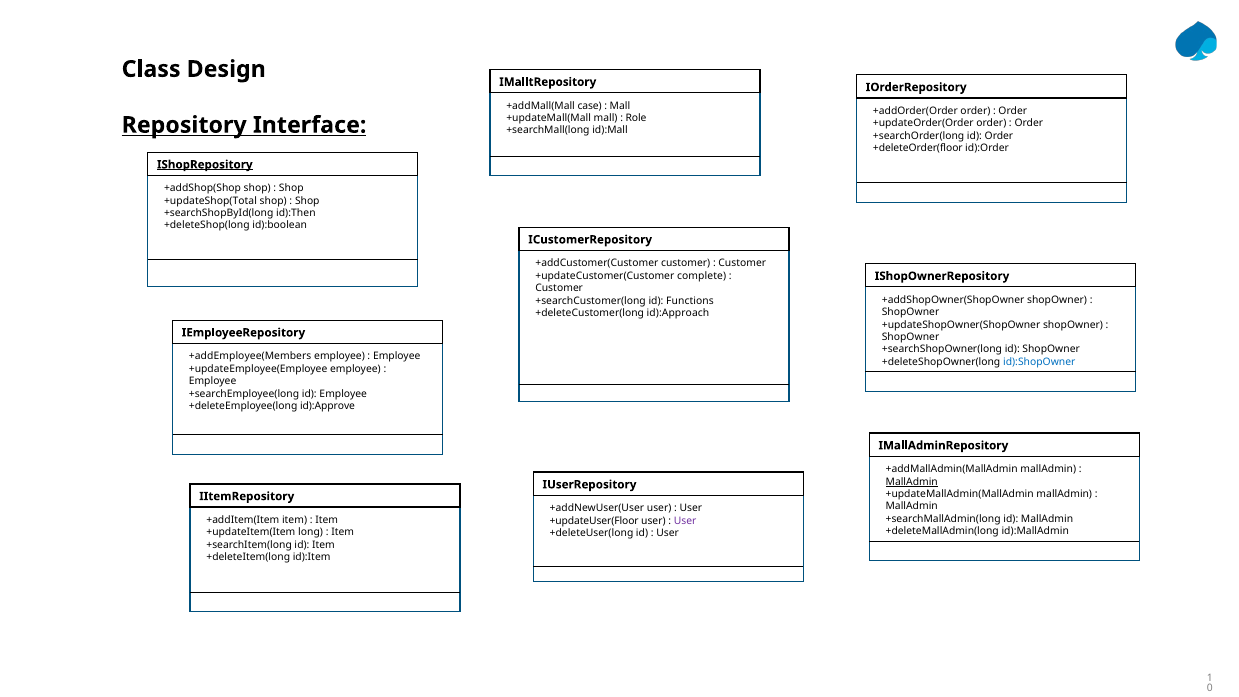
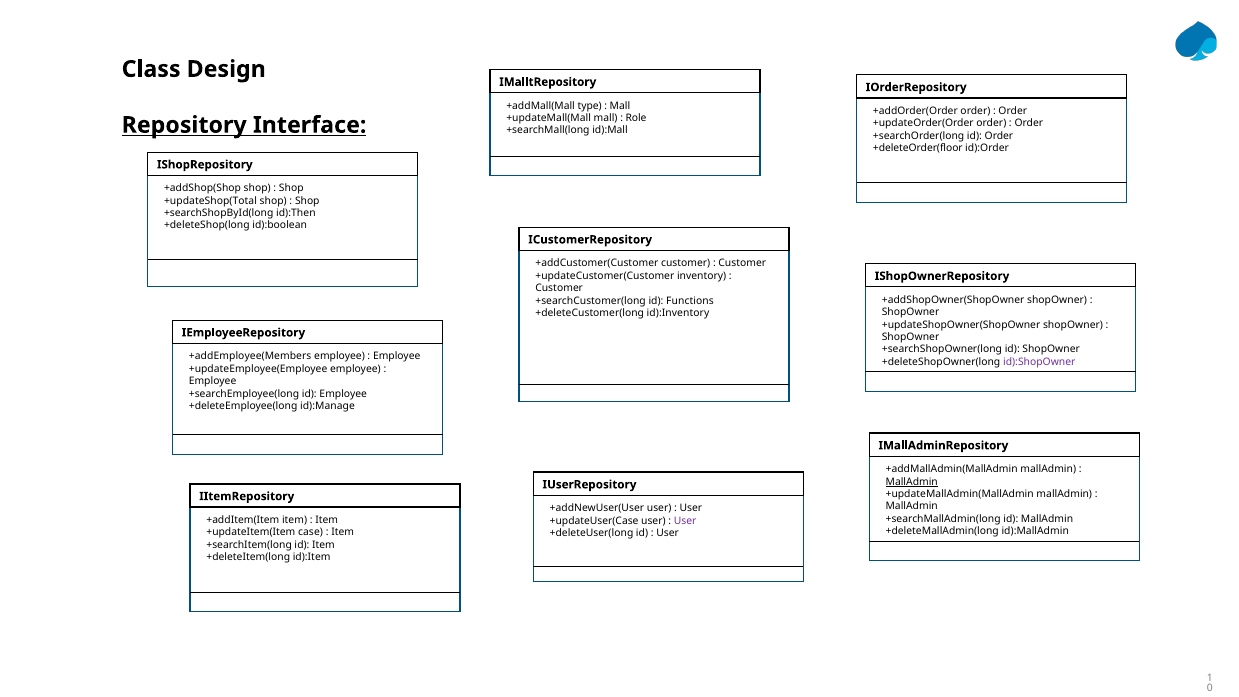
case: case -> type (590, 106)
IShopRepository underline: present -> none (205, 165)
complete: complete -> inventory (702, 276)
id):Approach: id):Approach -> id):Inventory (678, 313)
id):ShopOwner colour: blue -> purple (1039, 362)
id):Approve: id):Approve -> id):Manage (327, 406)
+updateUser(Floor: +updateUser(Floor -> +updateUser(Case (594, 521)
long: long -> case (311, 532)
